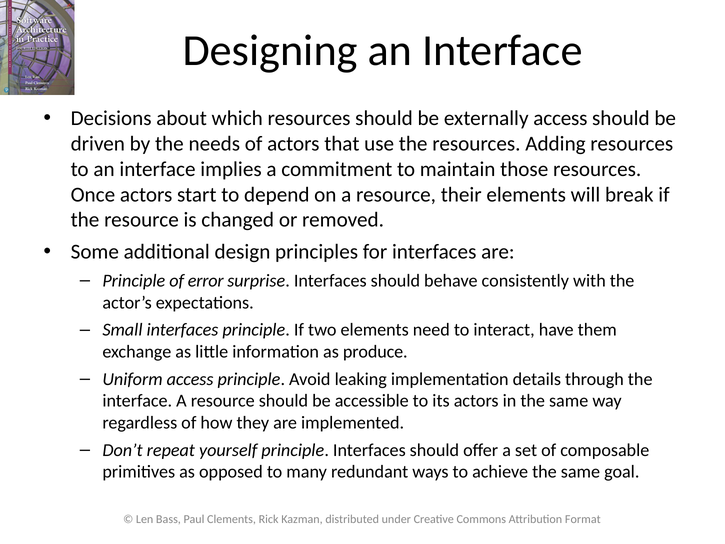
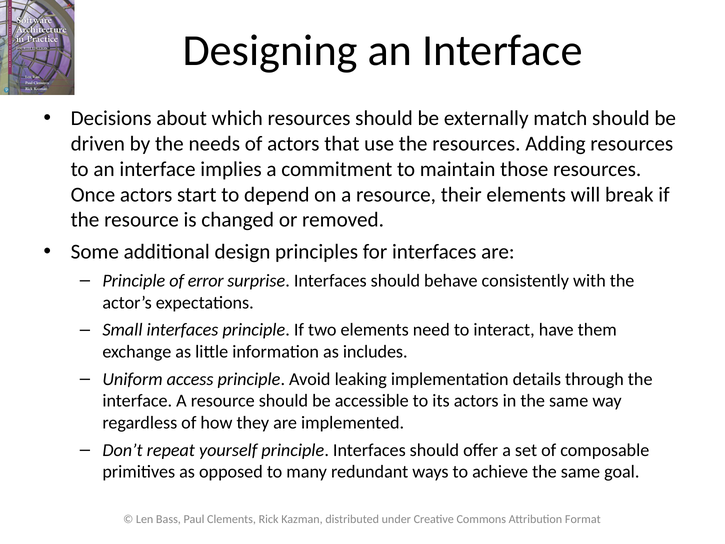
externally access: access -> match (560, 118)
produce: produce -> includes (375, 352)
